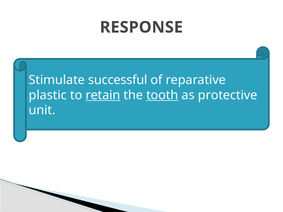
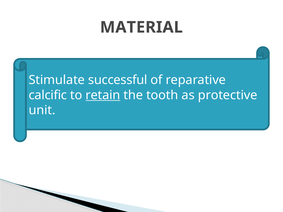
RESPONSE: RESPONSE -> MATERIAL (141, 27)
plastic: plastic -> calcific (48, 95)
tooth underline: present -> none (162, 95)
